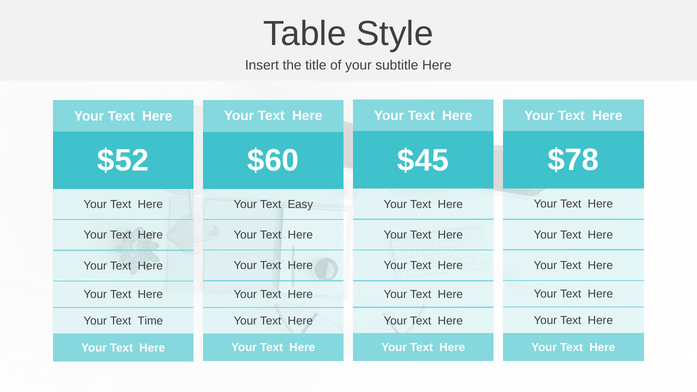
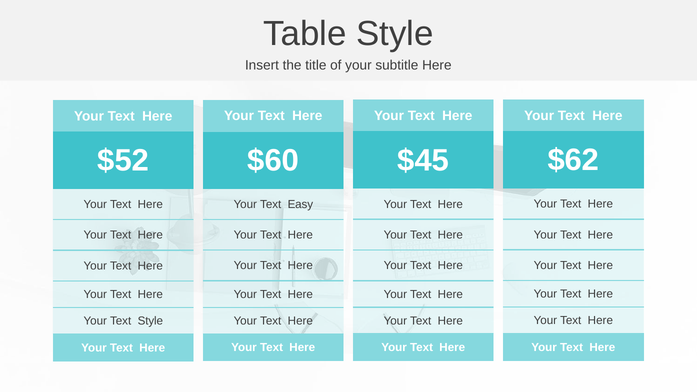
$78: $78 -> $62 (573, 160)
Text Time: Time -> Style (150, 321)
